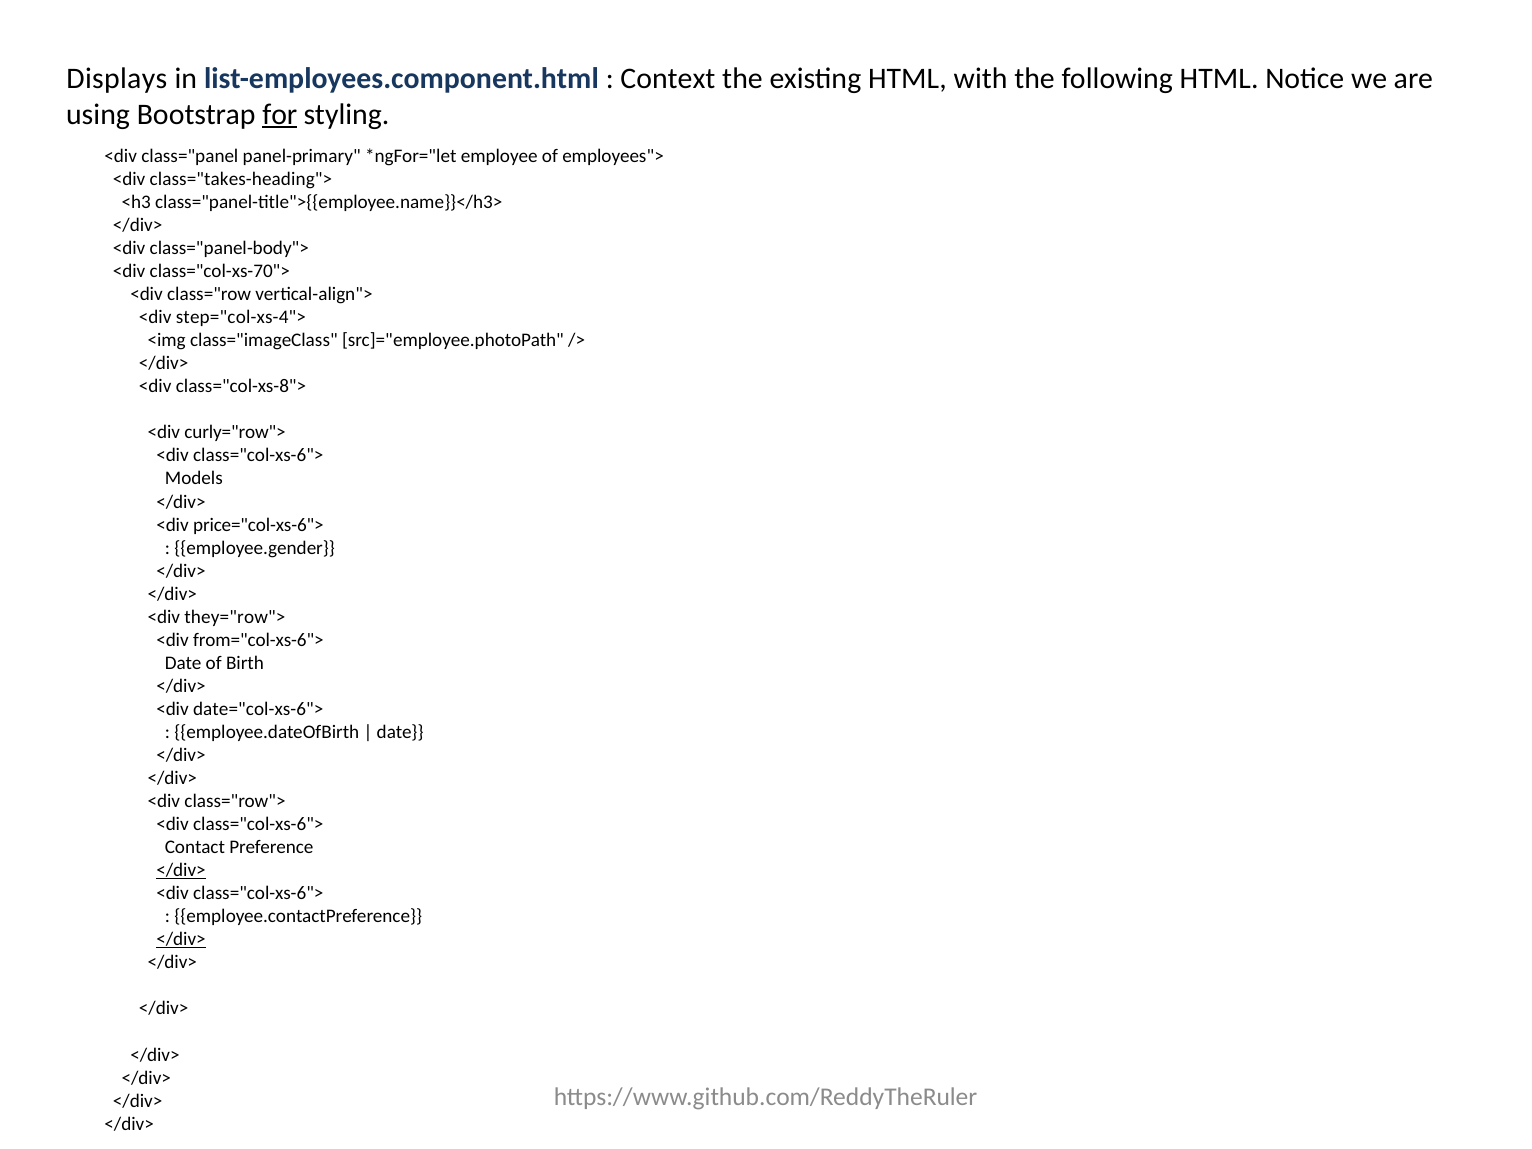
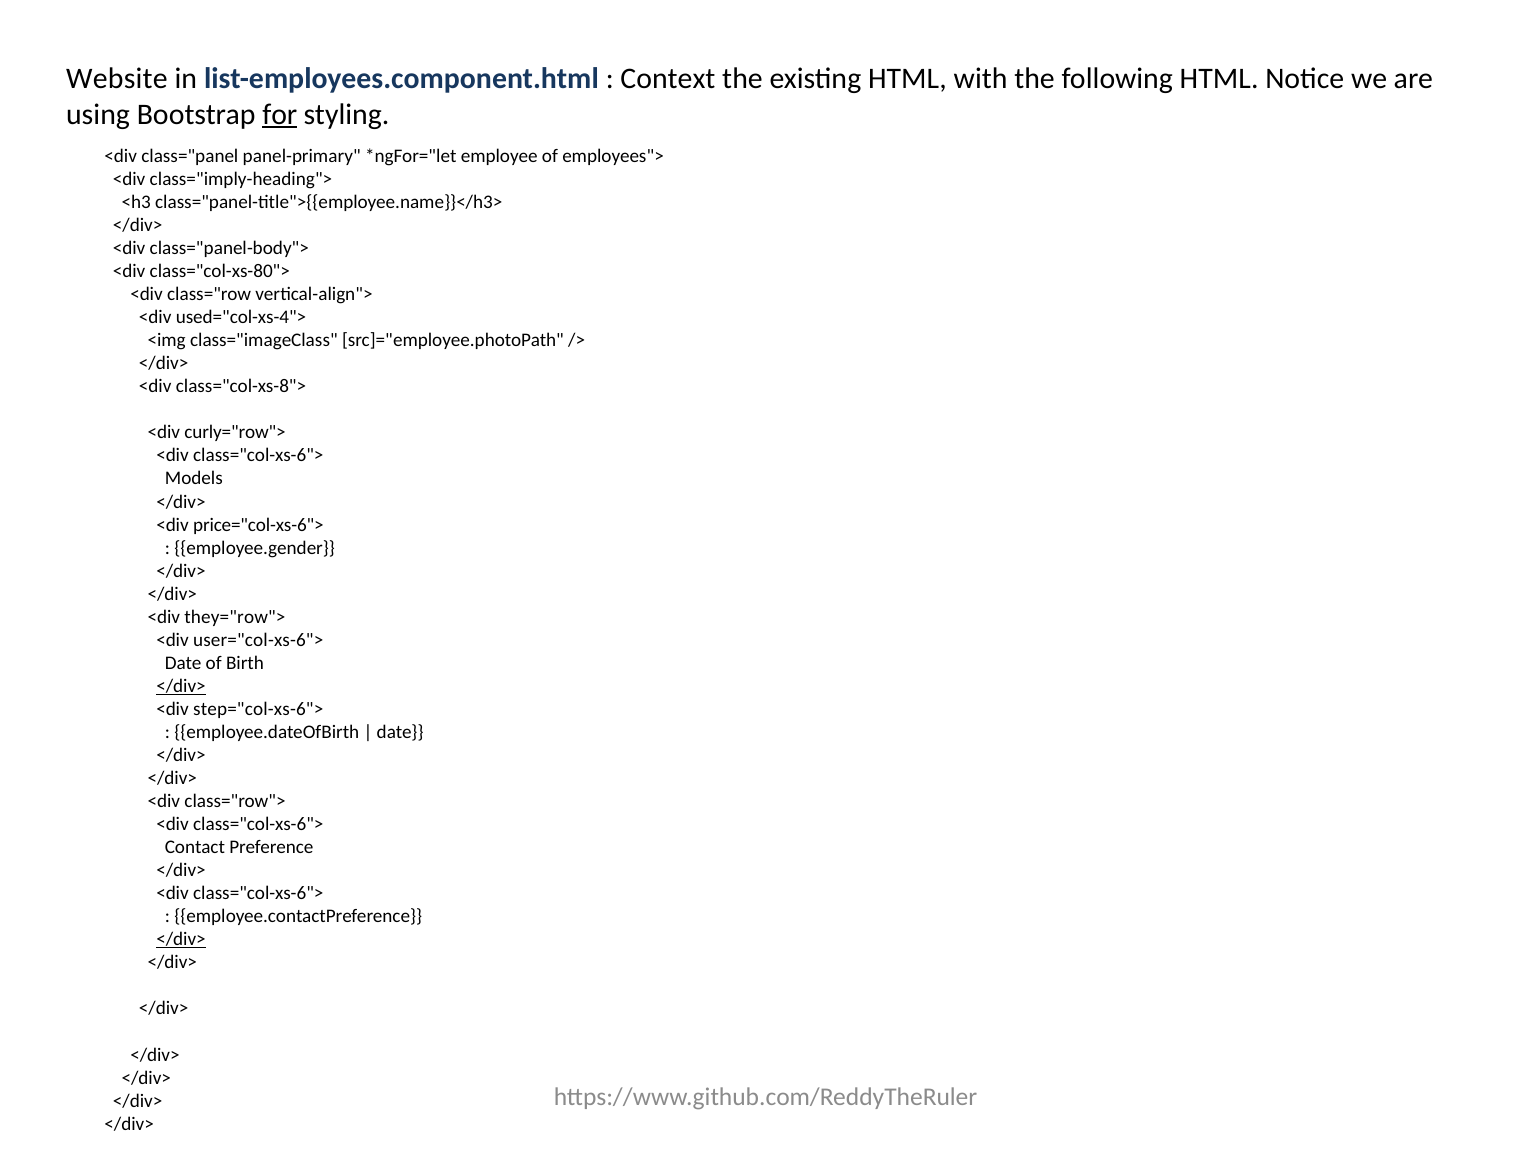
Displays: Displays -> Website (117, 79)
class="takes-heading">: class="takes-heading"> -> class="imply-heading"> (241, 179)
class="col-xs-70">: class="col-xs-70"> -> class="col-xs-80"> (220, 271)
step="col-xs-4">: step="col-xs-4"> -> used="col-xs-4"> (241, 317)
from="col-xs-6">: from="col-xs-6"> -> user="col-xs-6"> (258, 640)
</div> underline: none -> present (181, 686)
date="col-xs-6">: date="col-xs-6"> -> step="col-xs-6"> (258, 709)
</div> underline: present -> none (181, 870)
